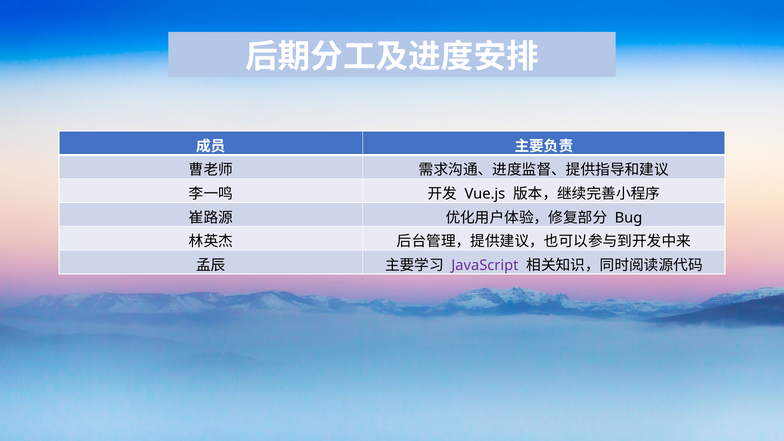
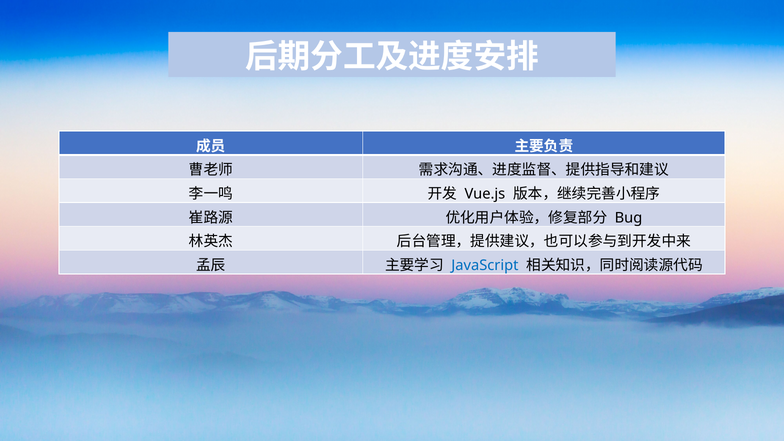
JavaScript colour: purple -> blue (485, 265)
